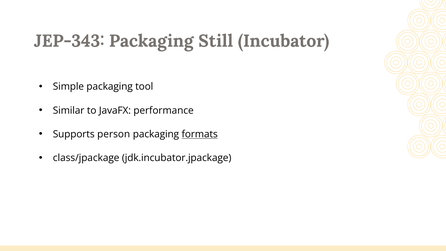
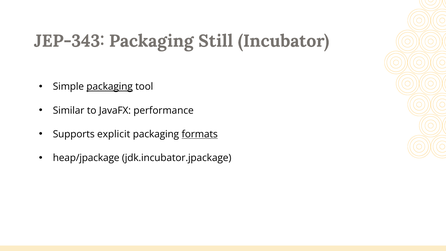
packaging underline: none -> present (110, 87)
person: person -> explicit (114, 134)
class/jpackage: class/jpackage -> heap/jpackage (86, 158)
